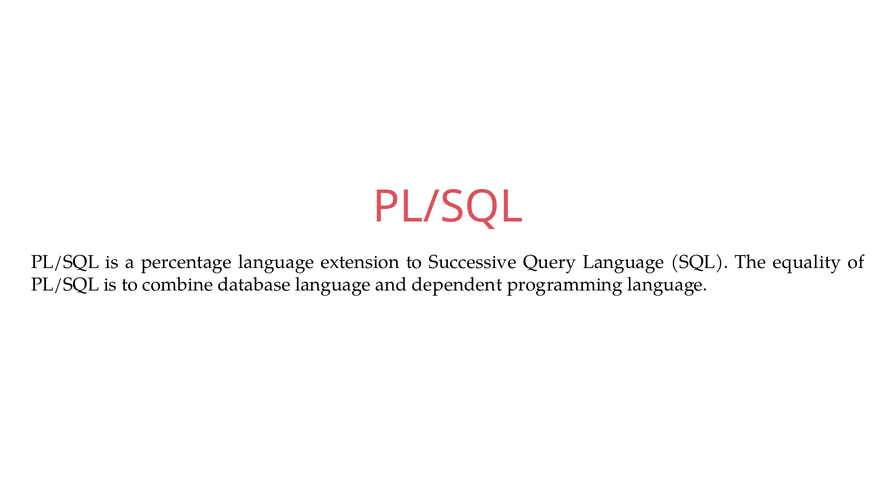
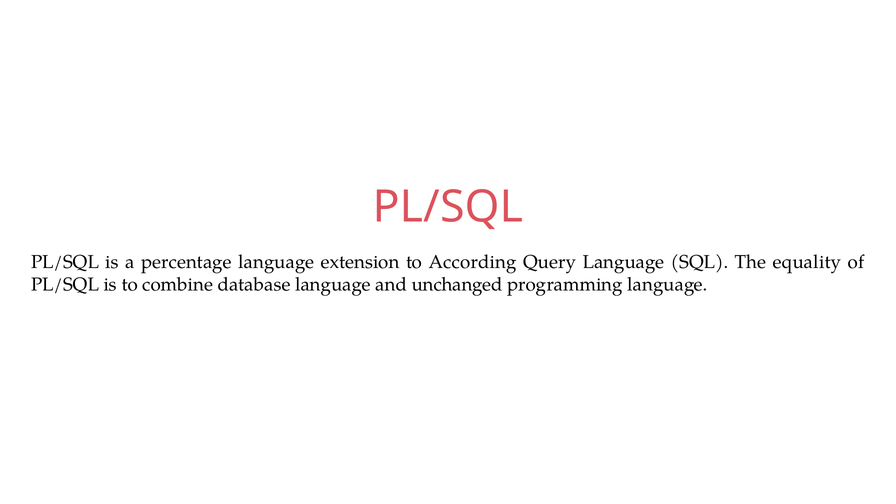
Successive: Successive -> According (473, 262)
dependent: dependent -> unchanged (457, 285)
